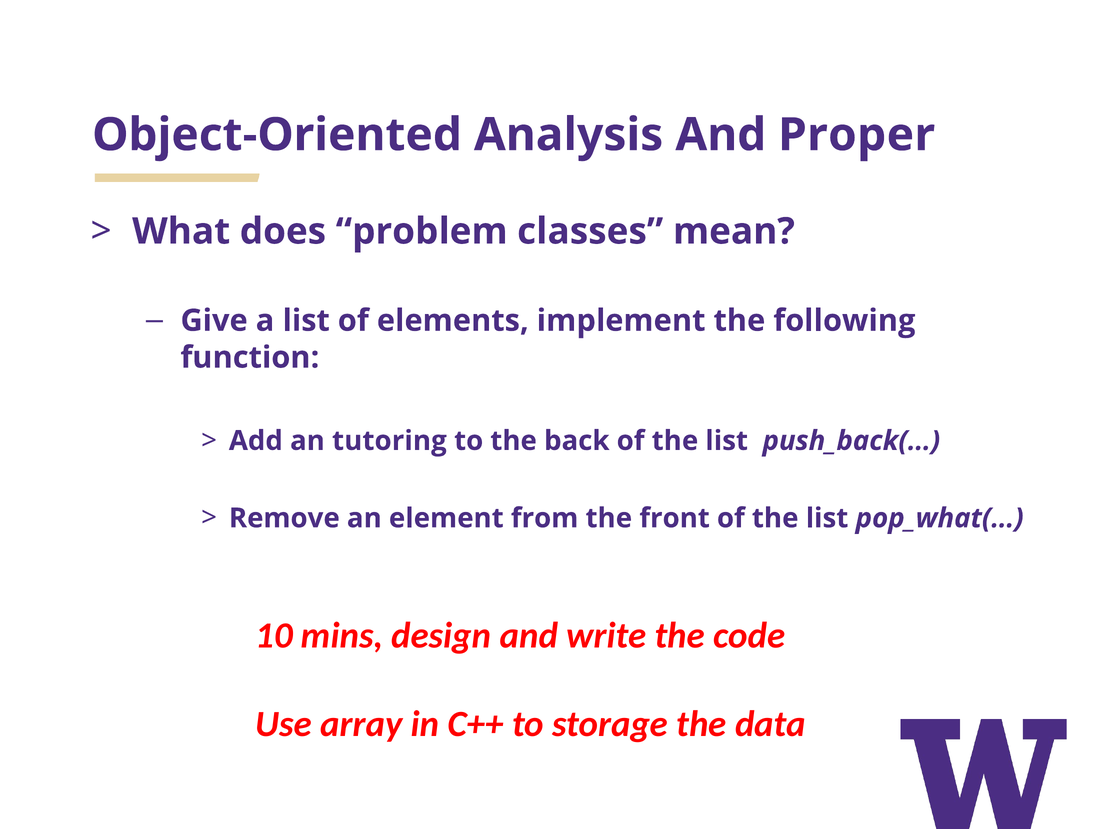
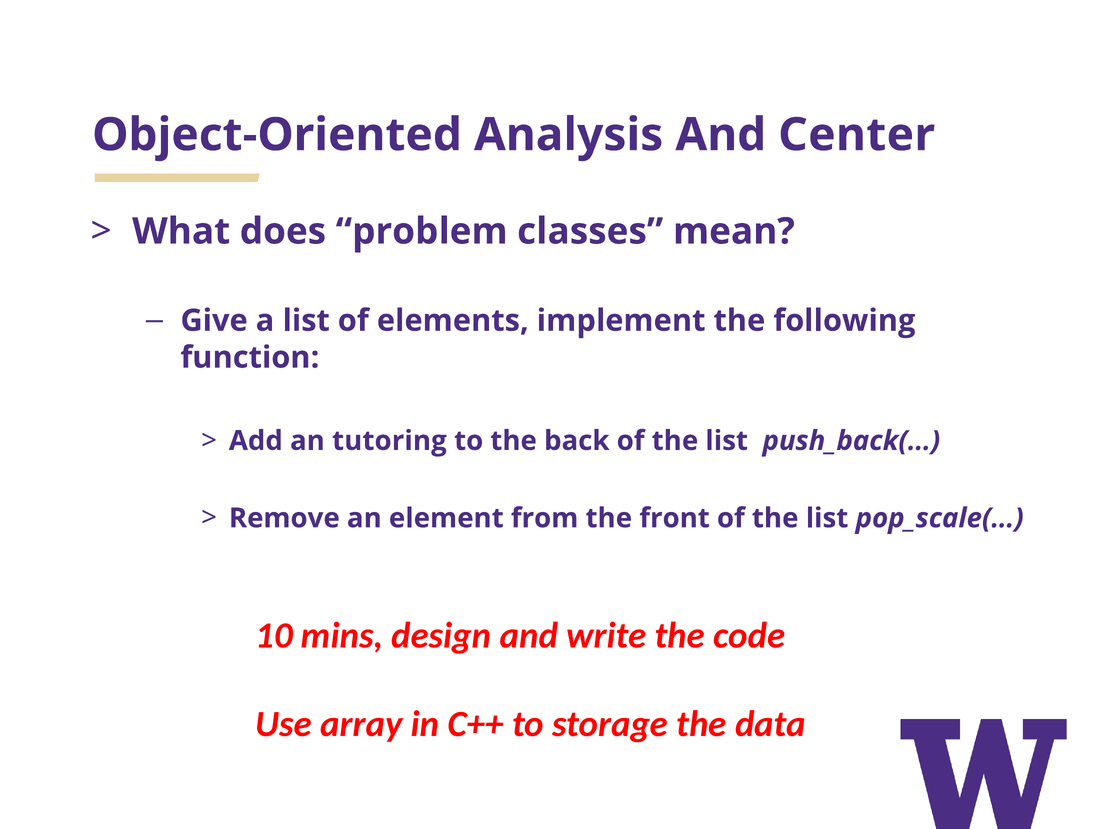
Proper: Proper -> Center (857, 135)
pop_what(…: pop_what(… -> pop_scale(… (940, 518)
